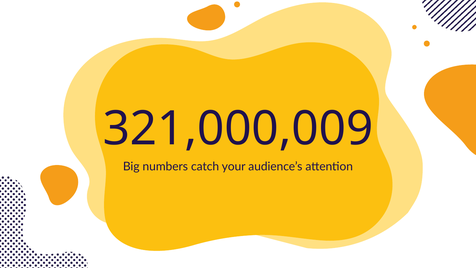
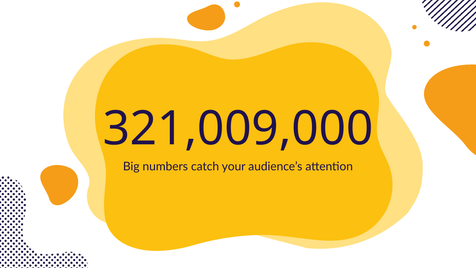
321,000,009: 321,000,009 -> 321,009,000 (238, 129)
